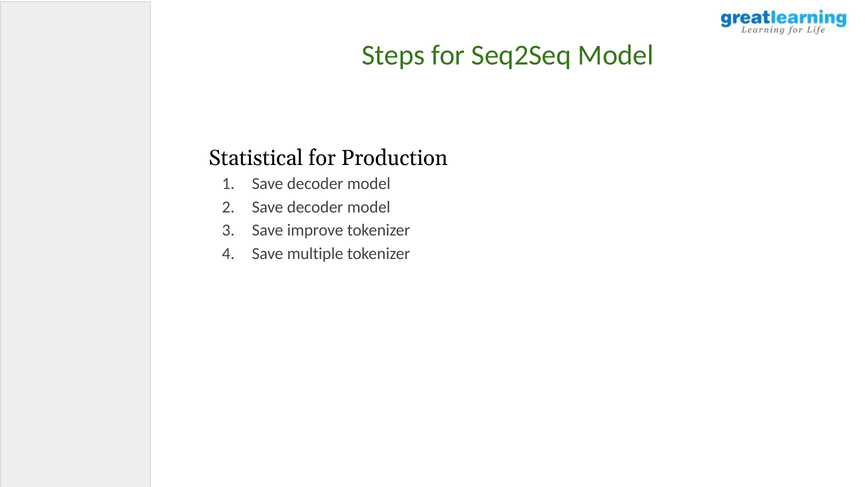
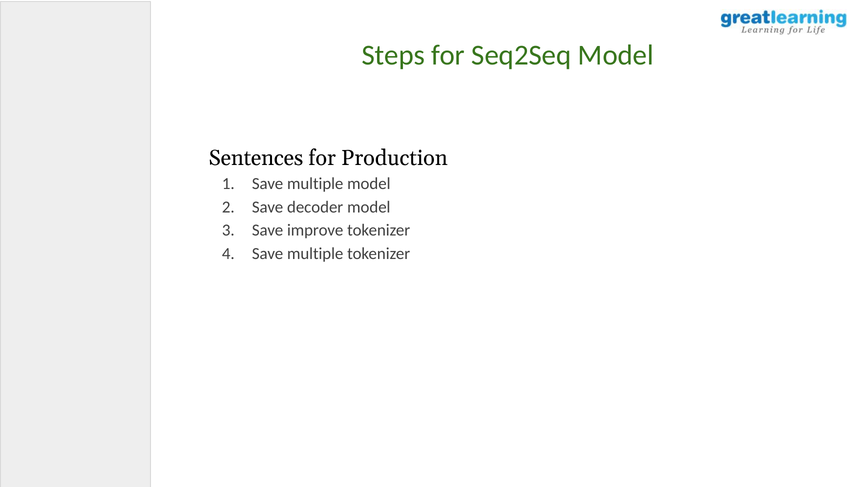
Statistical: Statistical -> Sentences (256, 158)
decoder: decoder -> multiple (315, 184)
